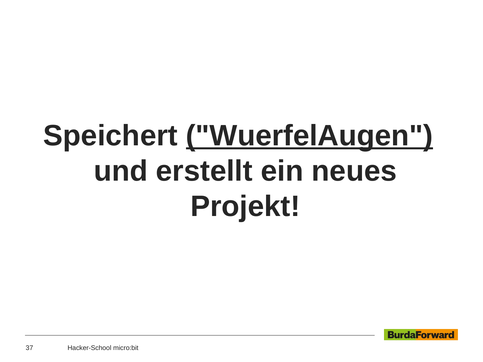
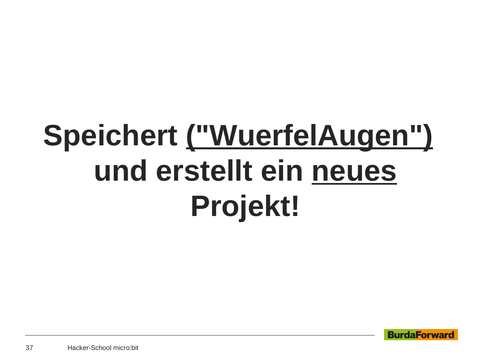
neues underline: none -> present (354, 171)
